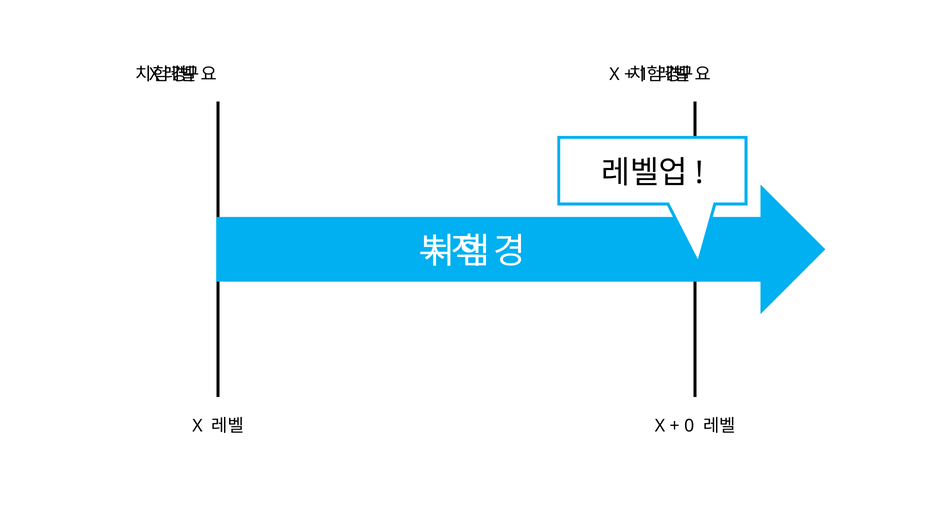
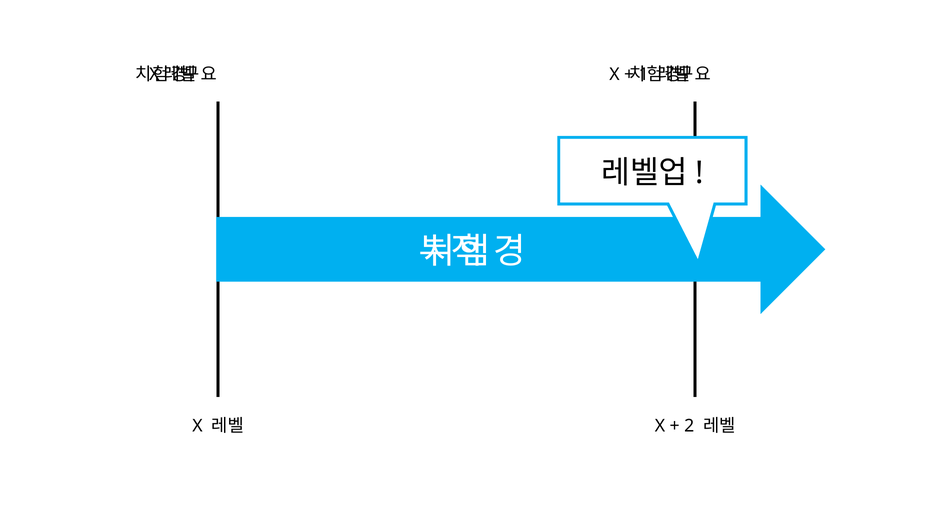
0: 0 -> 2 (689, 426)
